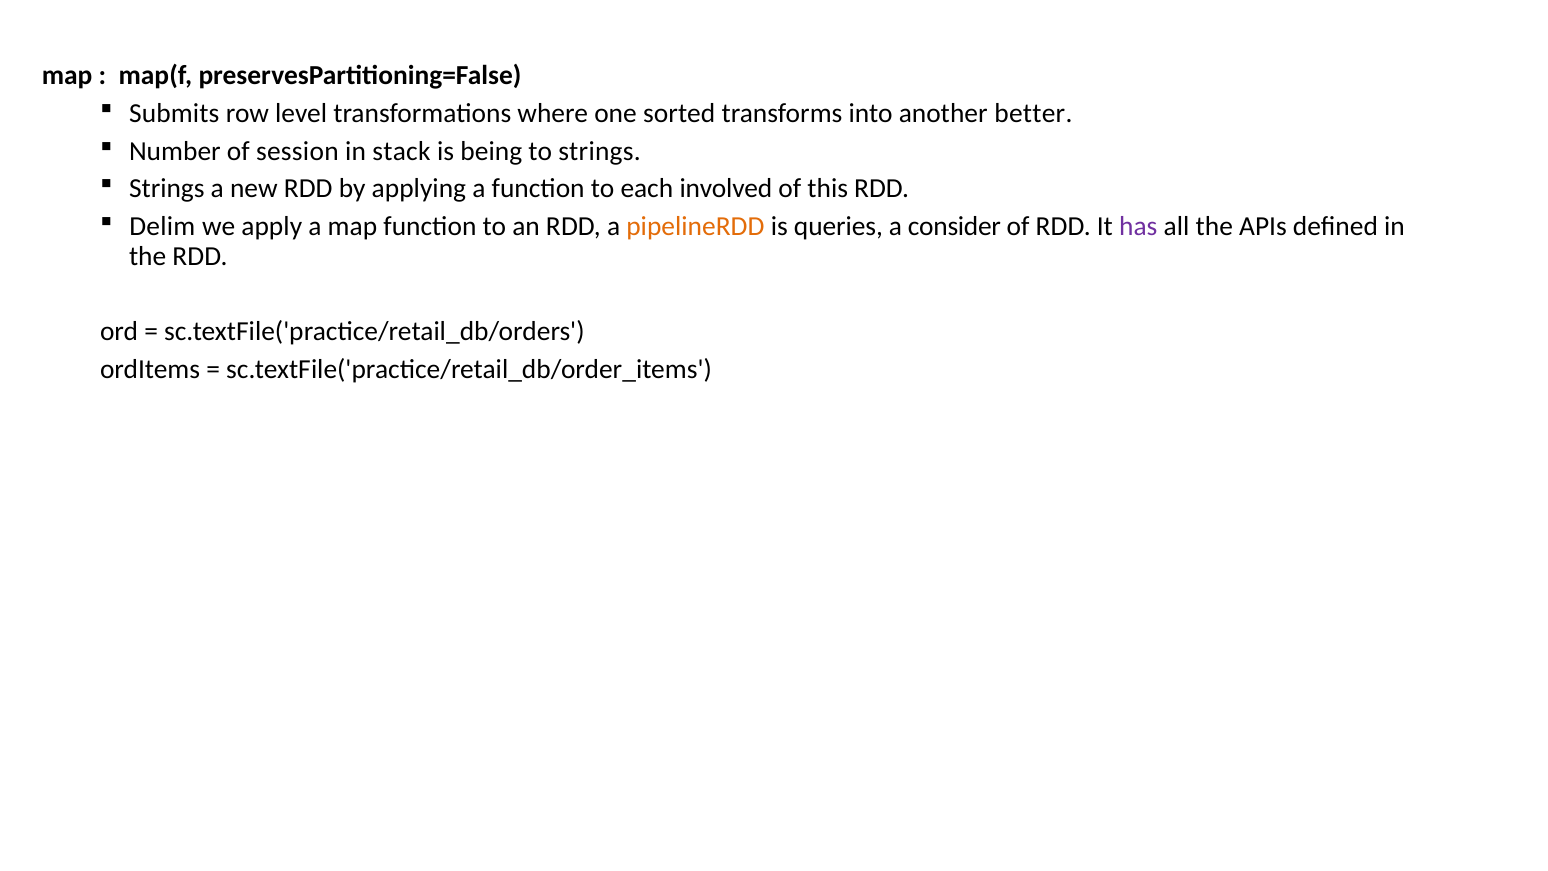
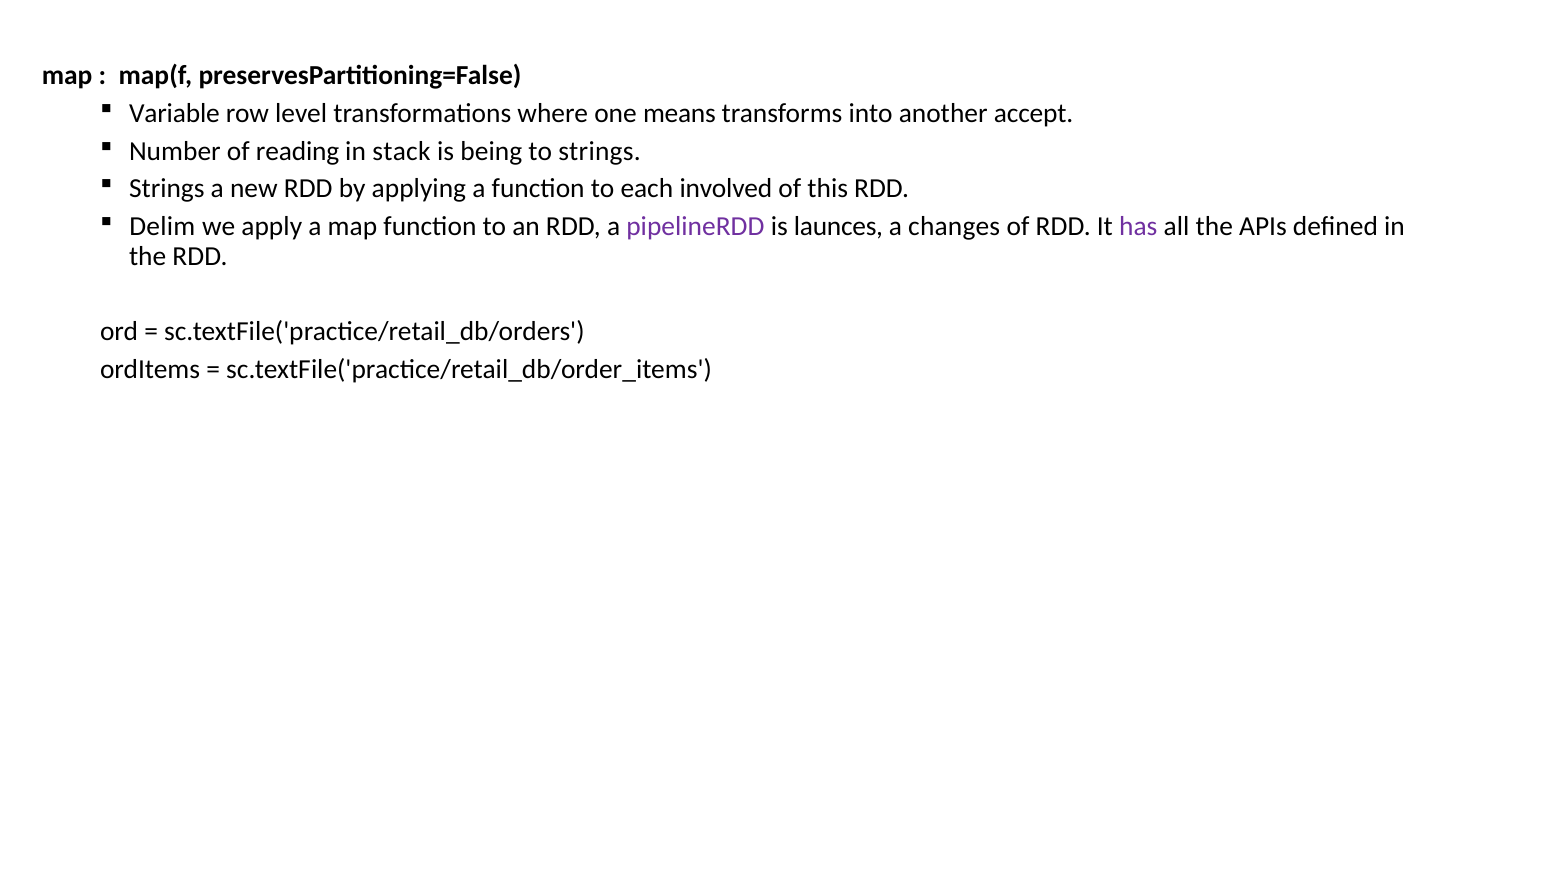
Submits: Submits -> Variable (174, 114)
sorted: sorted -> means (679, 114)
better: better -> accept (1034, 114)
session: session -> reading (298, 151)
pipelineRDD colour: orange -> purple (695, 227)
queries: queries -> launces (839, 227)
consider: consider -> changes (954, 227)
